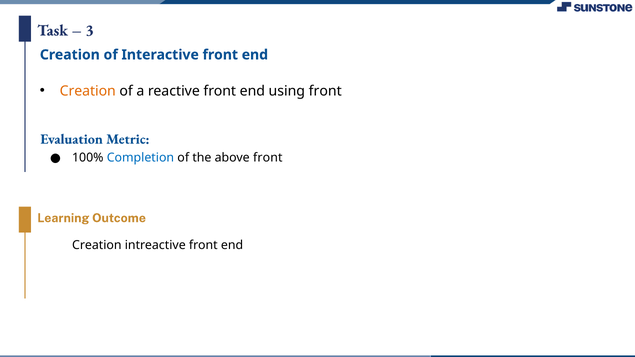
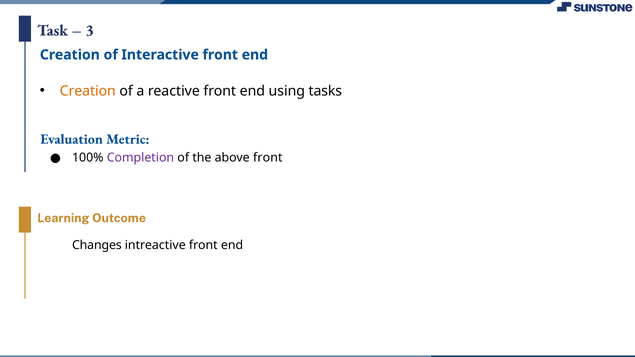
using front: front -> tasks (325, 91)
Completion colour: blue -> purple (140, 158)
Creation: Creation -> Changes (97, 245)
